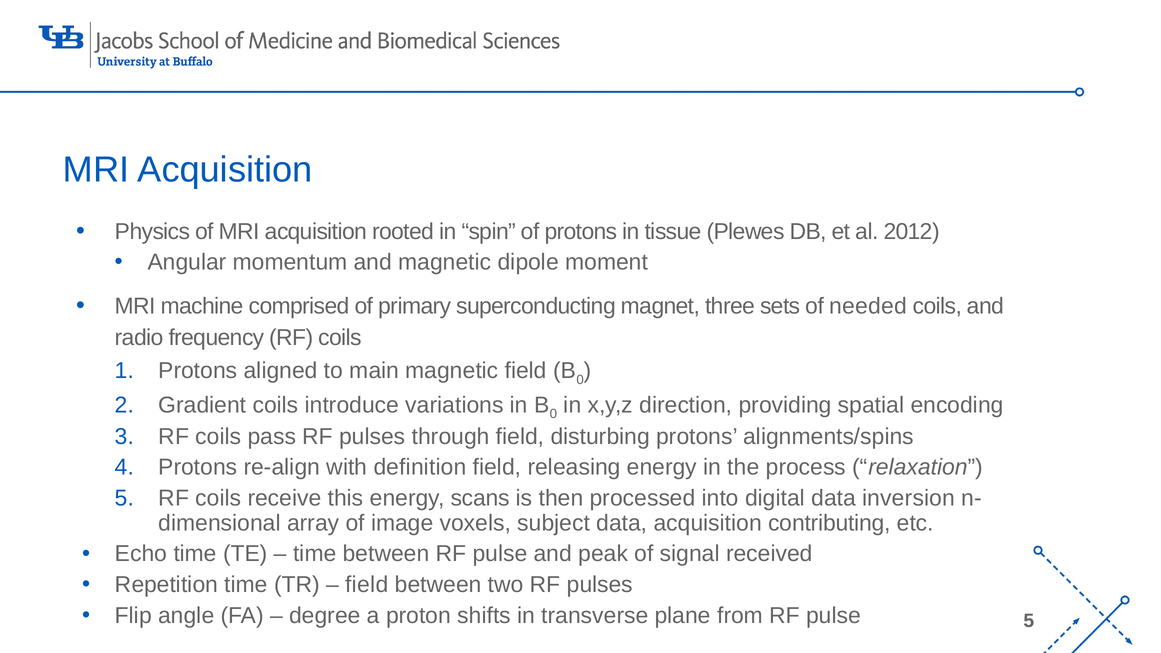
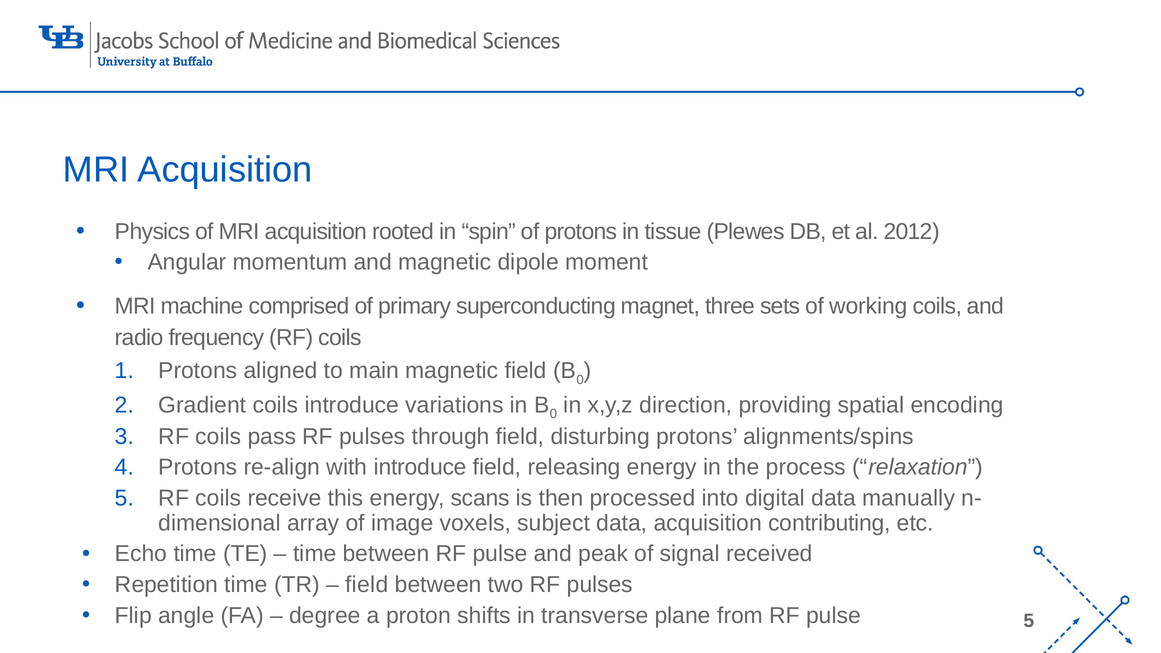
needed: needed -> working (868, 306)
with definition: definition -> introduce (420, 467)
inversion: inversion -> manually (909, 498)
